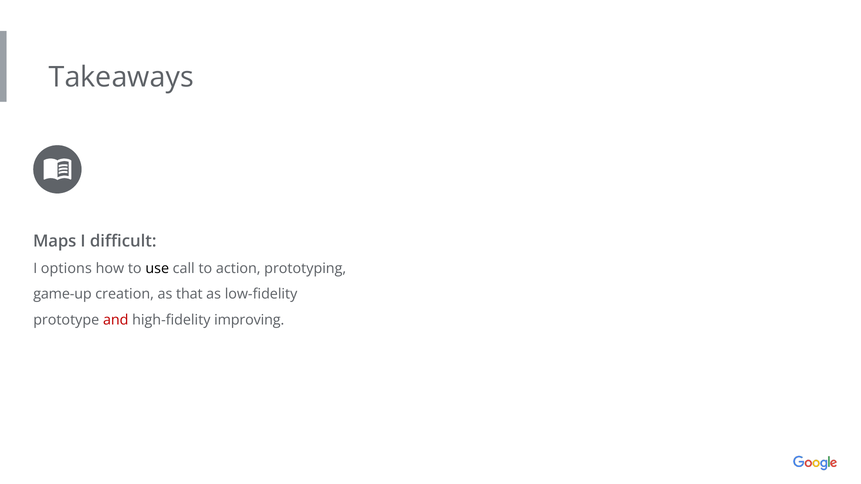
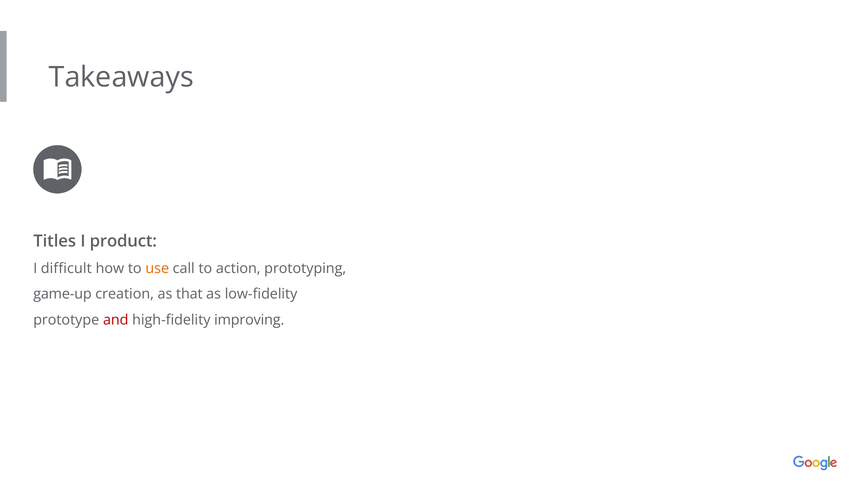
Maps: Maps -> Titles (55, 241)
difficult: difficult -> product (123, 241)
options: options -> difficult (66, 269)
use colour: black -> orange (157, 269)
